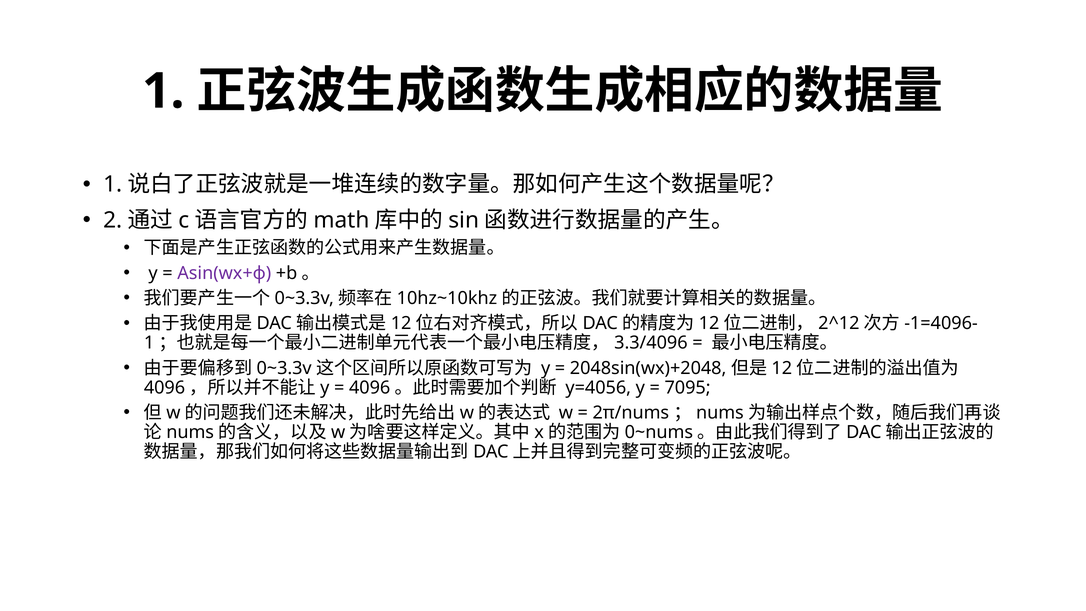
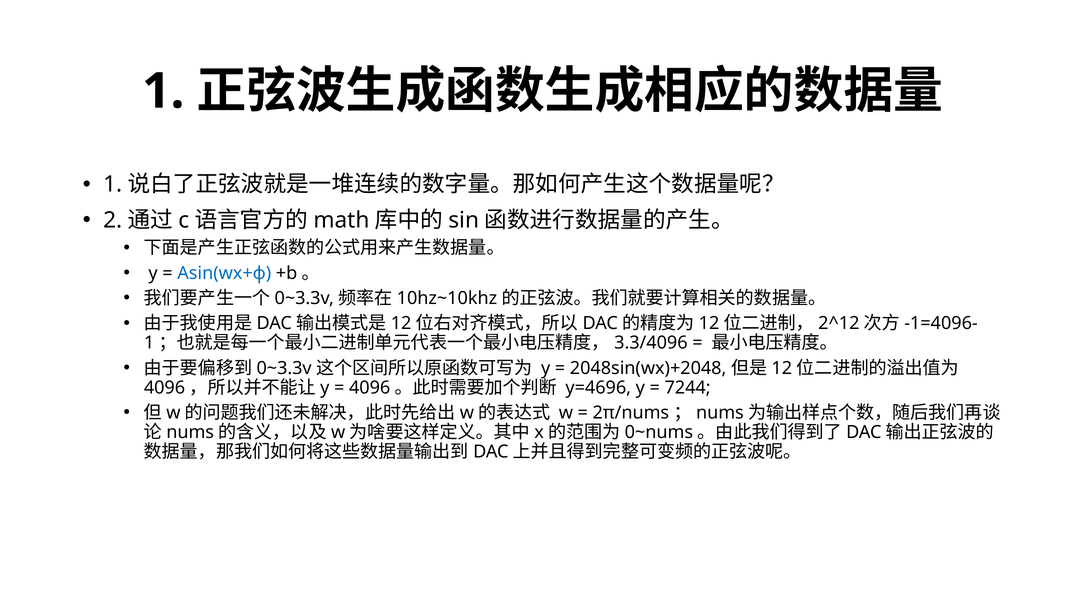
Asin(wx+φ colour: purple -> blue (224, 273)
y=4056: y=4056 -> y=4696 (598, 387)
7095: 7095 -> 7244 (688, 387)
